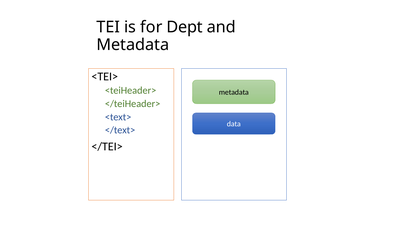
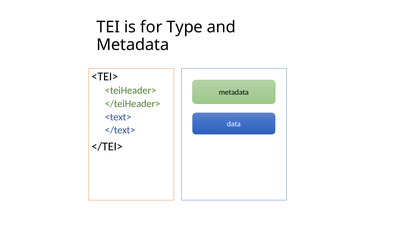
Dept: Dept -> Type (185, 27)
